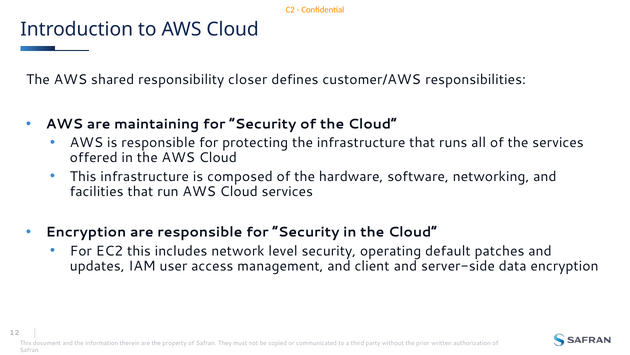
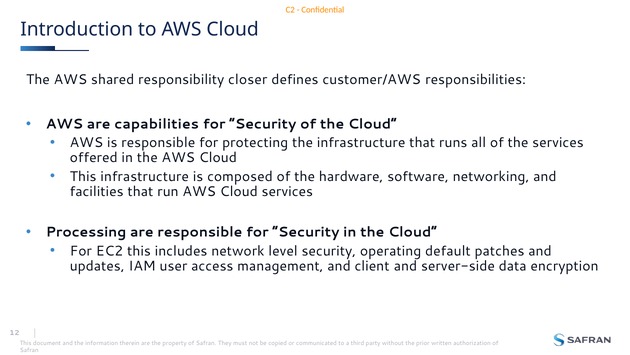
maintaining: maintaining -> capabilities (157, 124)
Encryption: Encryption -> Processing (86, 232)
